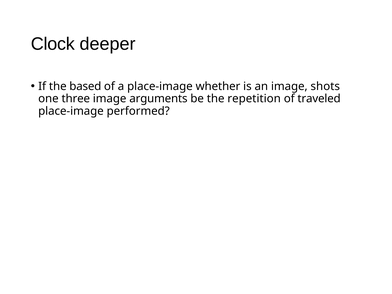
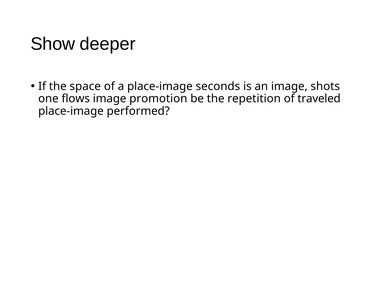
Clock: Clock -> Show (53, 44)
based: based -> space (85, 86)
whether: whether -> seconds (218, 86)
three: three -> flows (76, 99)
arguments: arguments -> promotion (158, 99)
